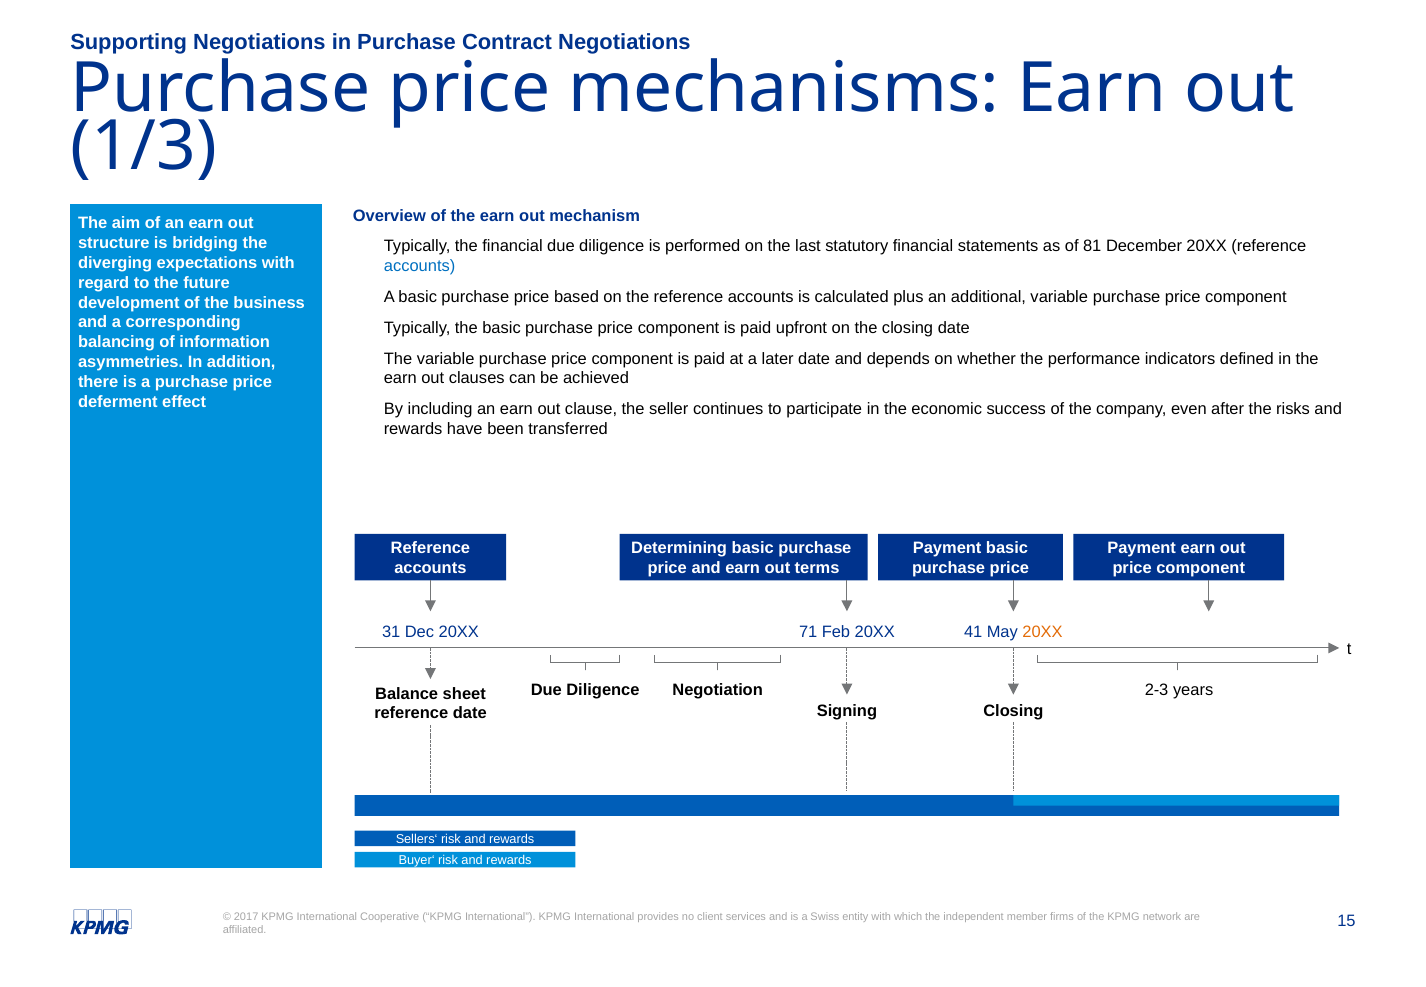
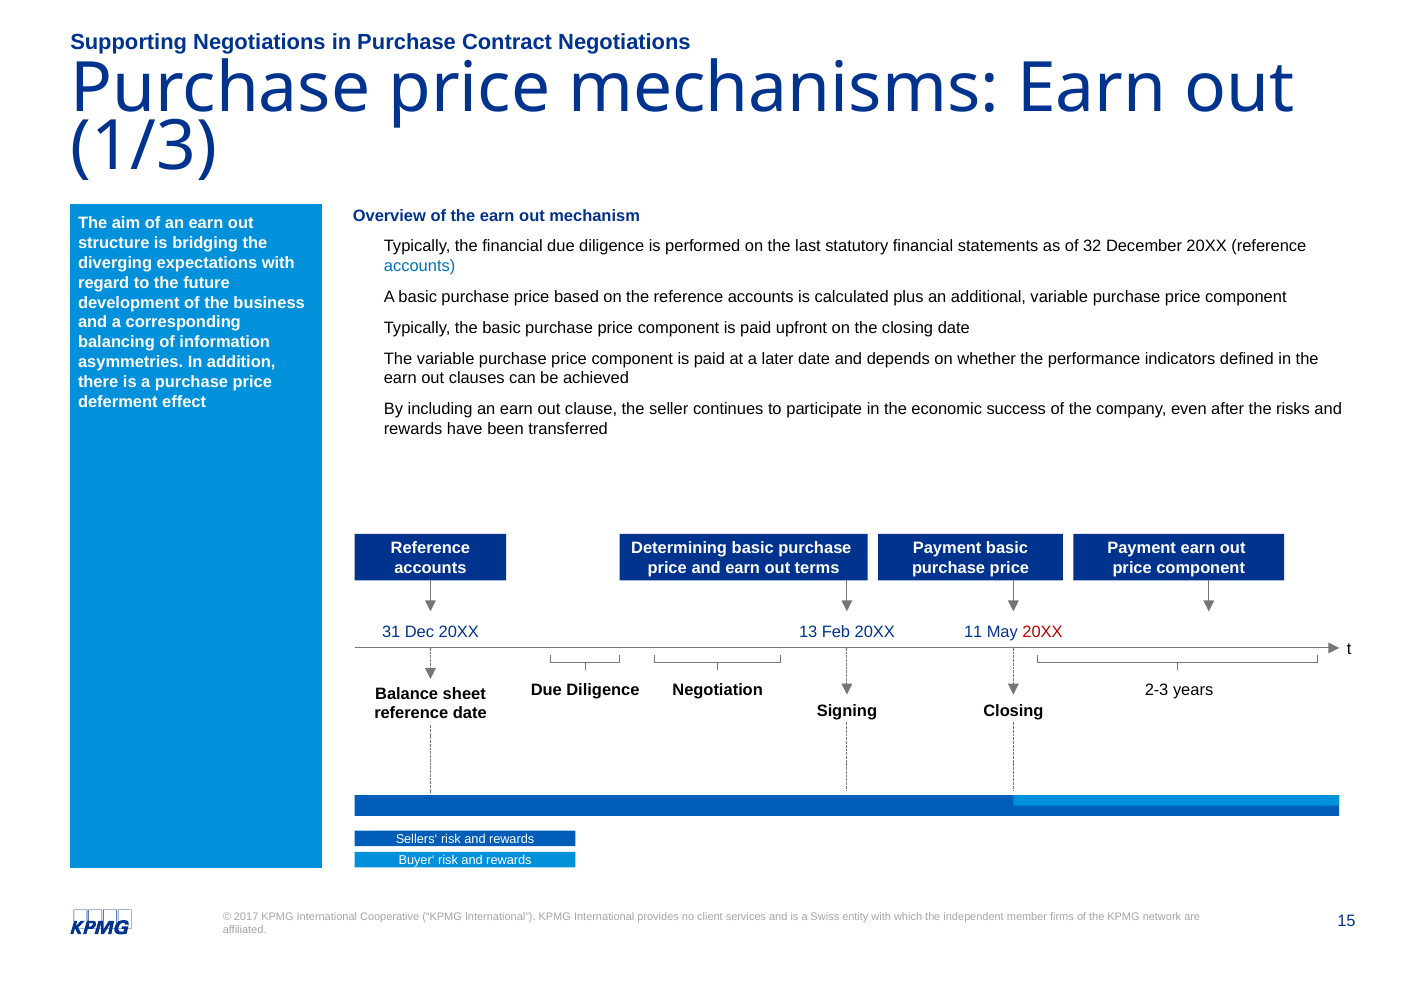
81: 81 -> 32 (1092, 247)
71: 71 -> 13 (808, 632)
41: 41 -> 11 (973, 632)
20XX colour: orange -> red (1043, 632)
